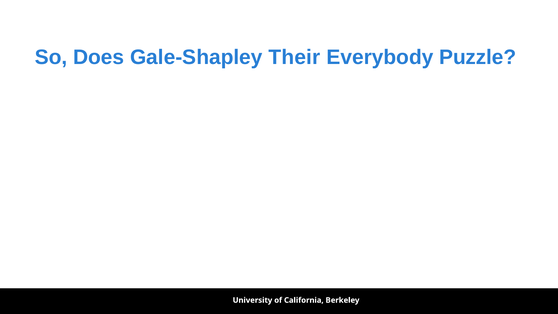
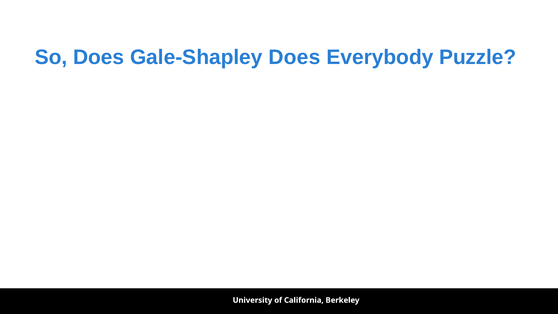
Gale-Shapley Their: Their -> Does (294, 57)
